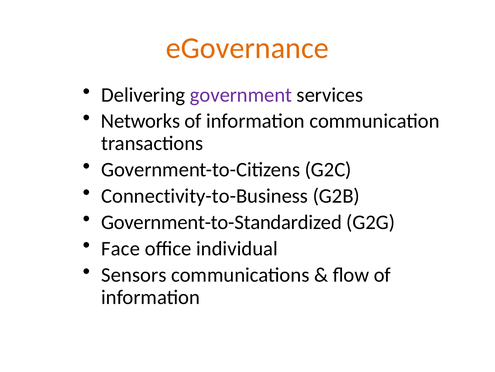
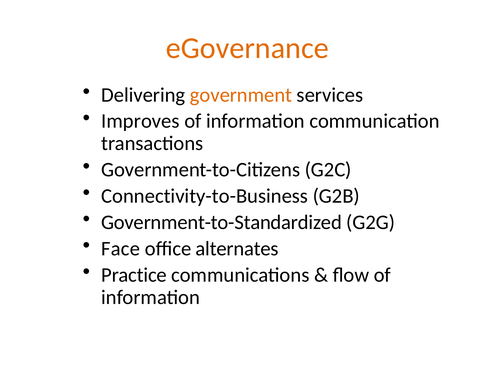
government colour: purple -> orange (241, 95)
Networks: Networks -> Improves (140, 121)
individual: individual -> alternates (237, 248)
Sensors: Sensors -> Practice (134, 274)
